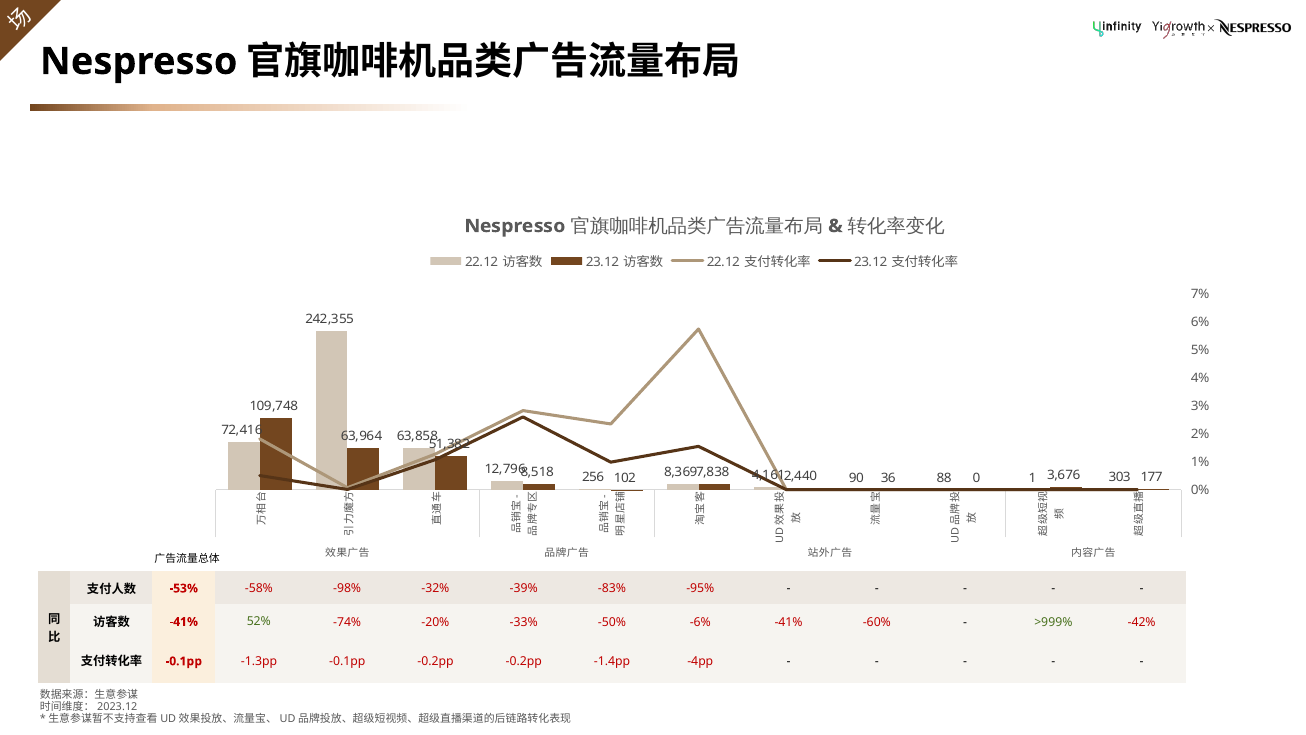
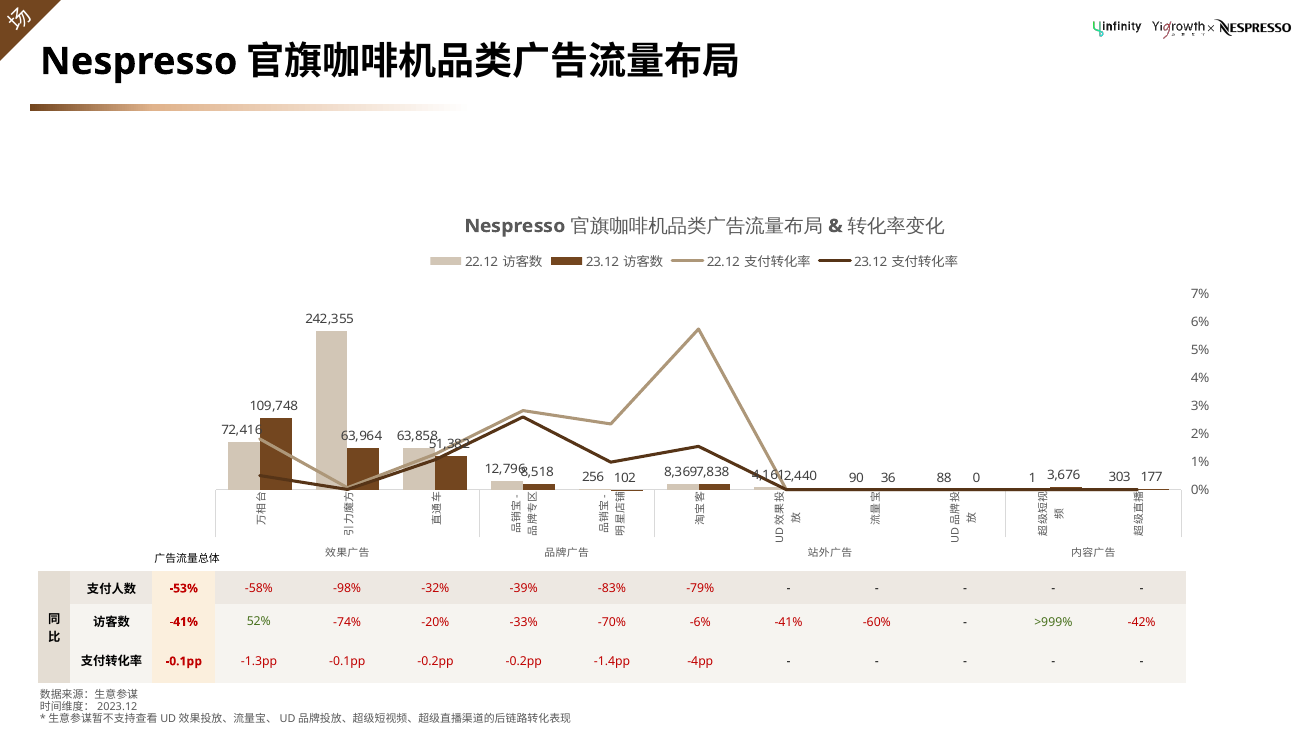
-95%: -95% -> -79% (700, 588)
-50%: -50% -> -70% (612, 622)
